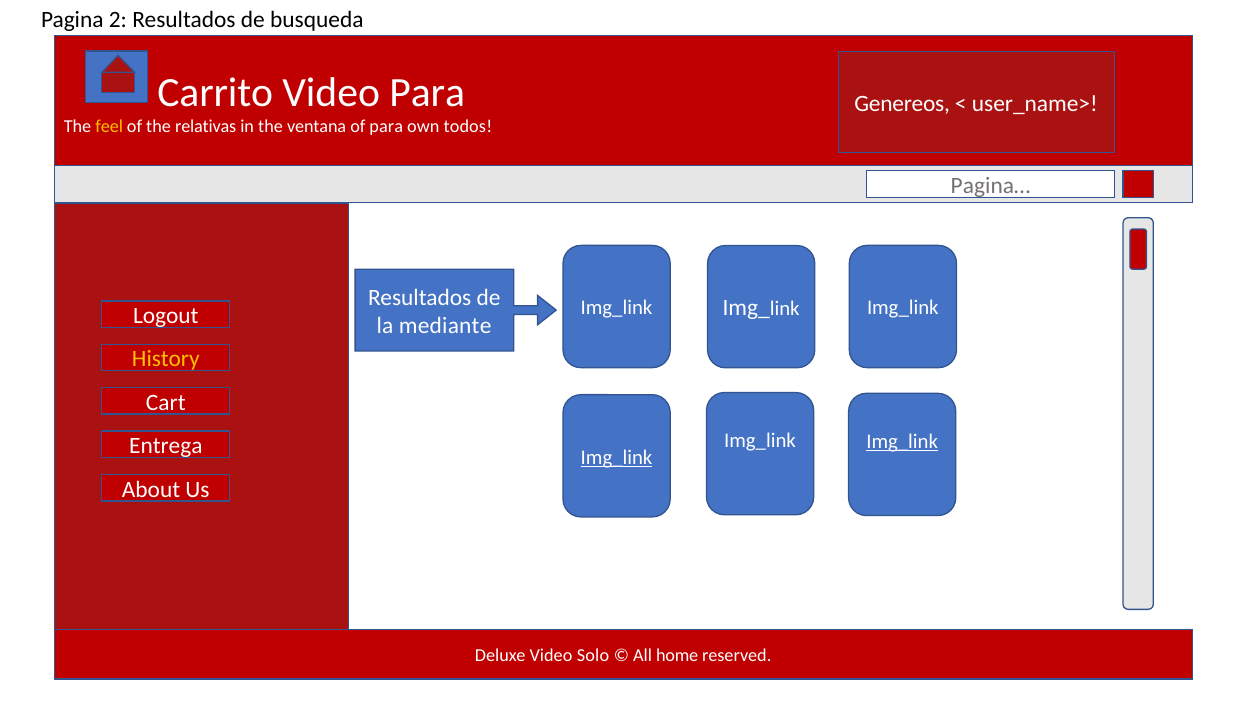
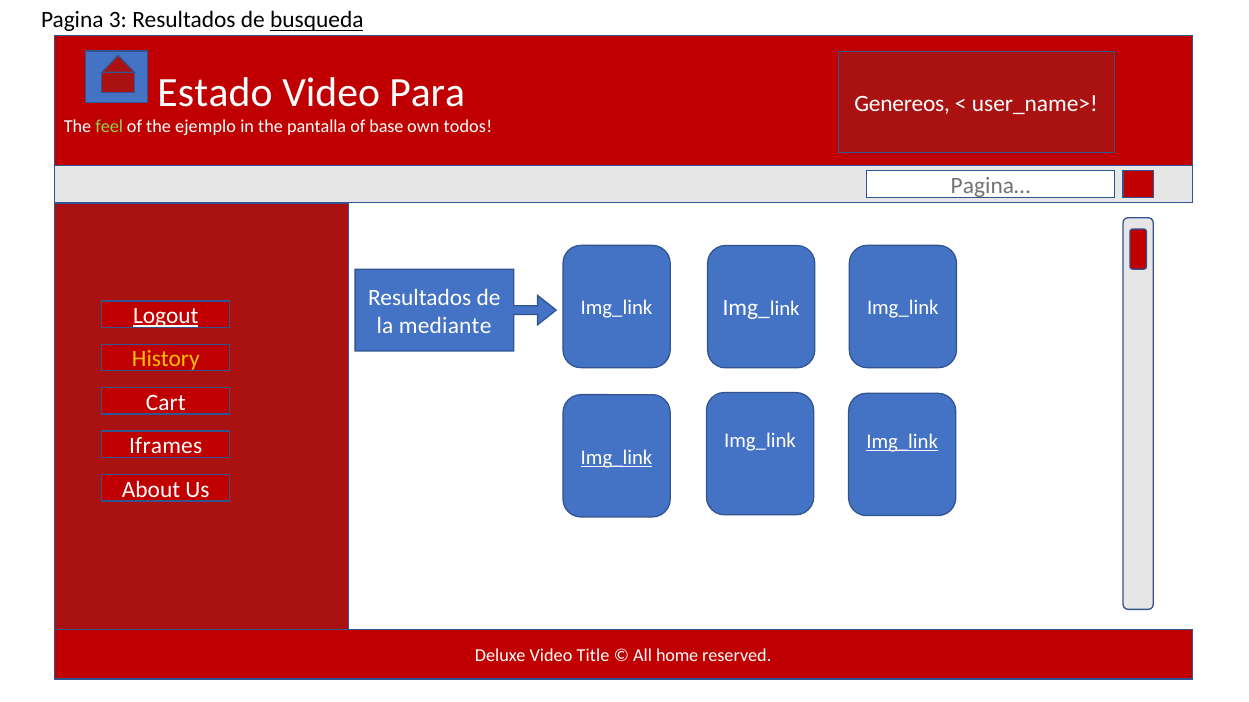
2: 2 -> 3 (118, 20)
busqueda underline: none -> present (317, 20)
Carrito: Carrito -> Estado (215, 92)
feel colour: yellow -> light green (109, 127)
relativas: relativas -> ejemplo (206, 127)
ventana: ventana -> pantalla (317, 127)
of para: para -> base (386, 127)
Logout underline: none -> present (166, 316)
Entrega: Entrega -> Iframes (166, 446)
Solo: Solo -> Title (593, 656)
